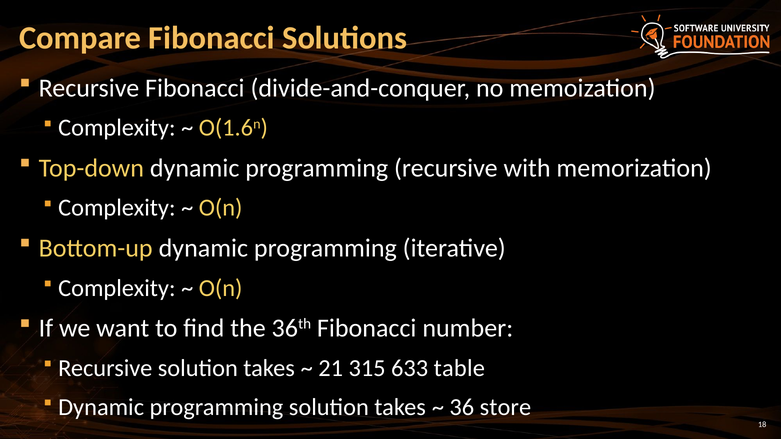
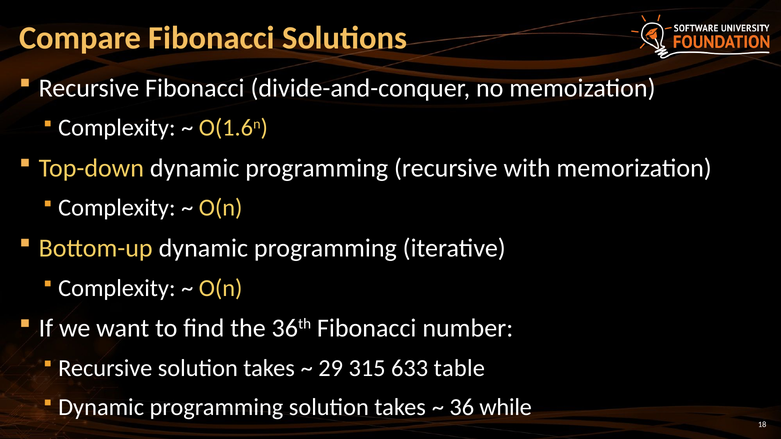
21: 21 -> 29 (331, 368)
store: store -> while (506, 407)
